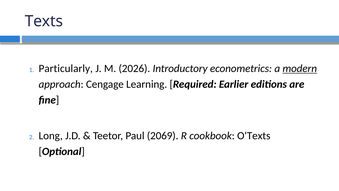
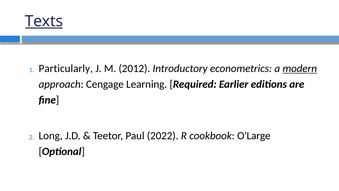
Texts underline: none -> present (44, 21)
2026: 2026 -> 2012 (134, 68)
2069: 2069 -> 2022 (163, 135)
O'Texts: O'Texts -> O'Large (254, 135)
